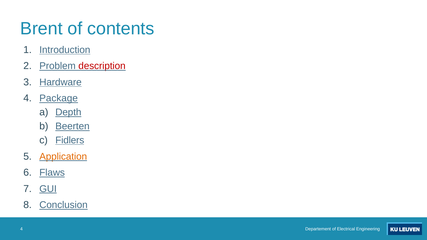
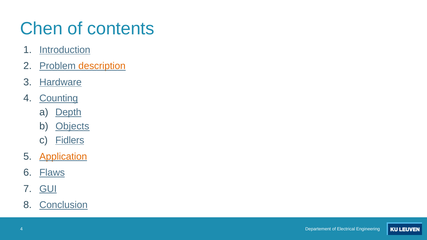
Brent: Brent -> Chen (41, 29)
description colour: red -> orange (102, 66)
Package: Package -> Counting (59, 99)
Beerten: Beerten -> Objects (72, 126)
